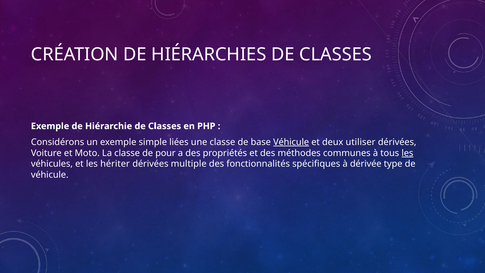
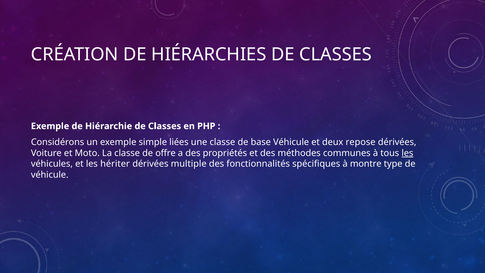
Véhicule underline: present -> none (291, 142)
utiliser: utiliser -> repose (361, 142)
pour: pour -> offre (165, 153)
dérivée: dérivée -> montre (366, 164)
